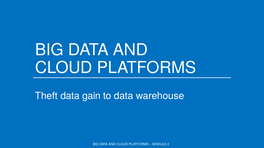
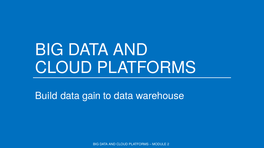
Theft: Theft -> Build (46, 96)
